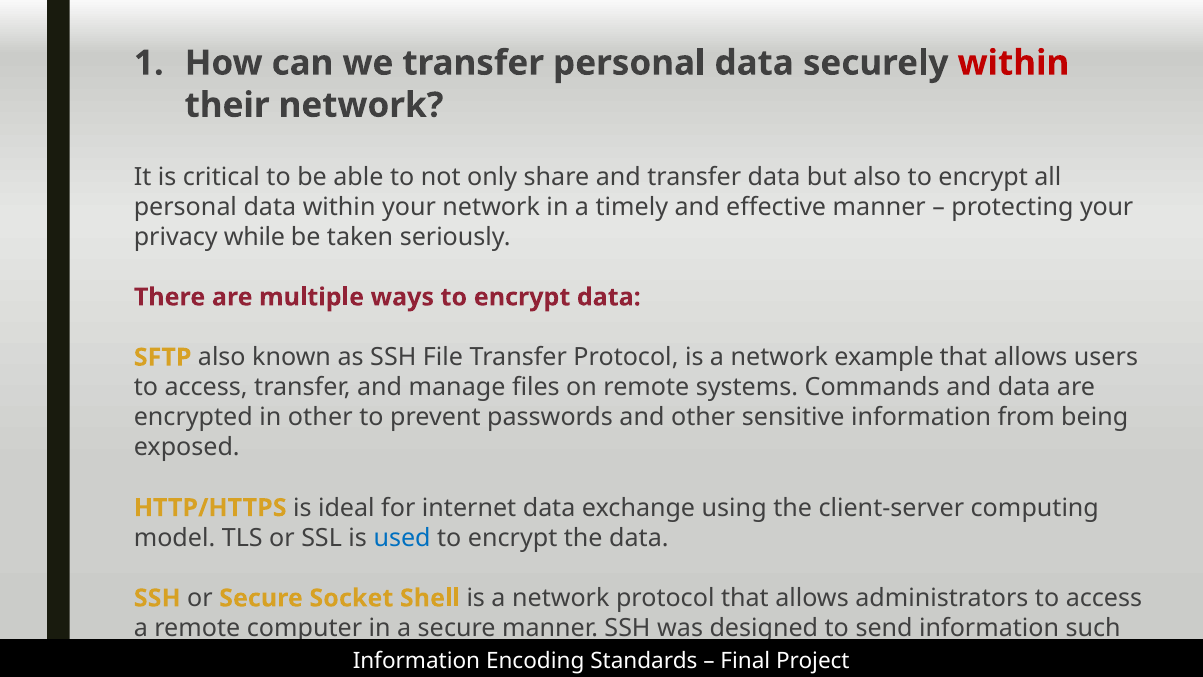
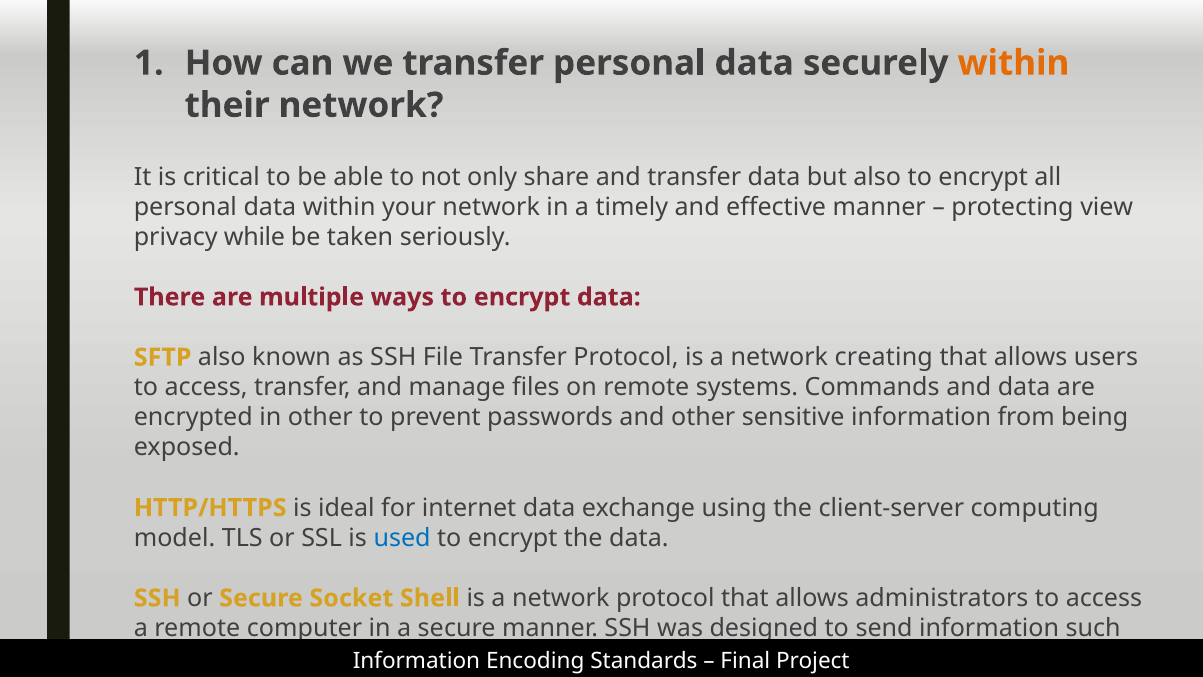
within colour: red -> orange (1013, 63)
protecting your: your -> view (1107, 207)
example: example -> creating (884, 357)
